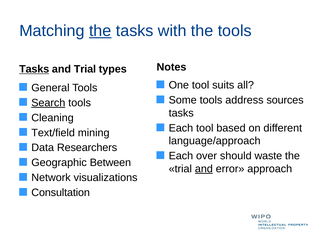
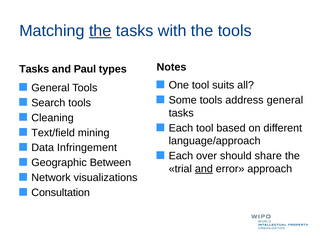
Tasks underline: present -> none (34, 69)
and Trial: Trial -> Paul (85, 69)
address sources: sources -> general (285, 100)
Search underline: present -> none (48, 103)
Researchers: Researchers -> Infringement (87, 148)
waste: waste -> share (268, 156)
